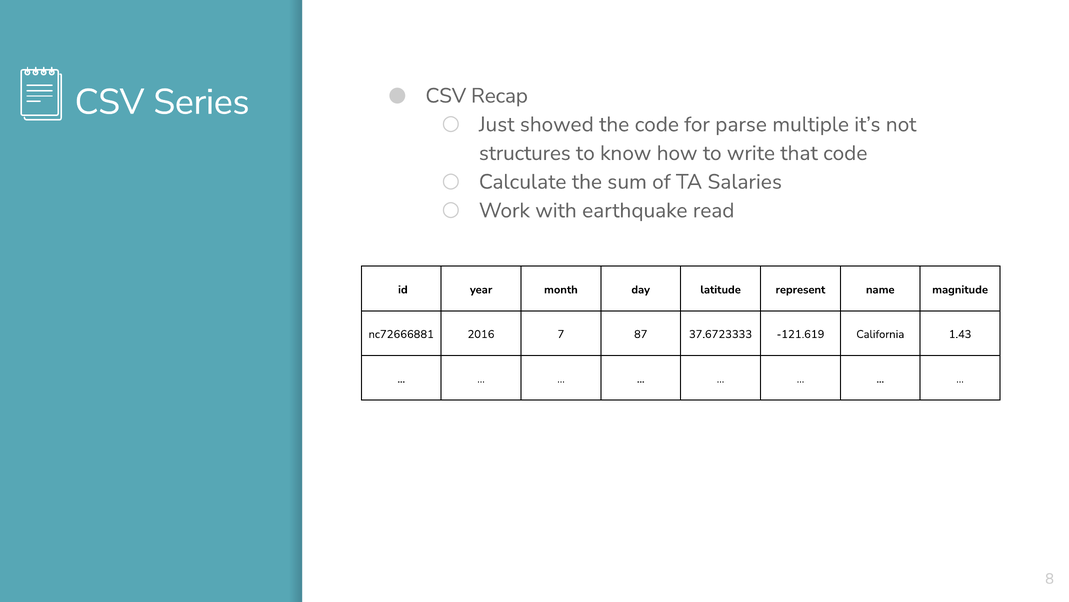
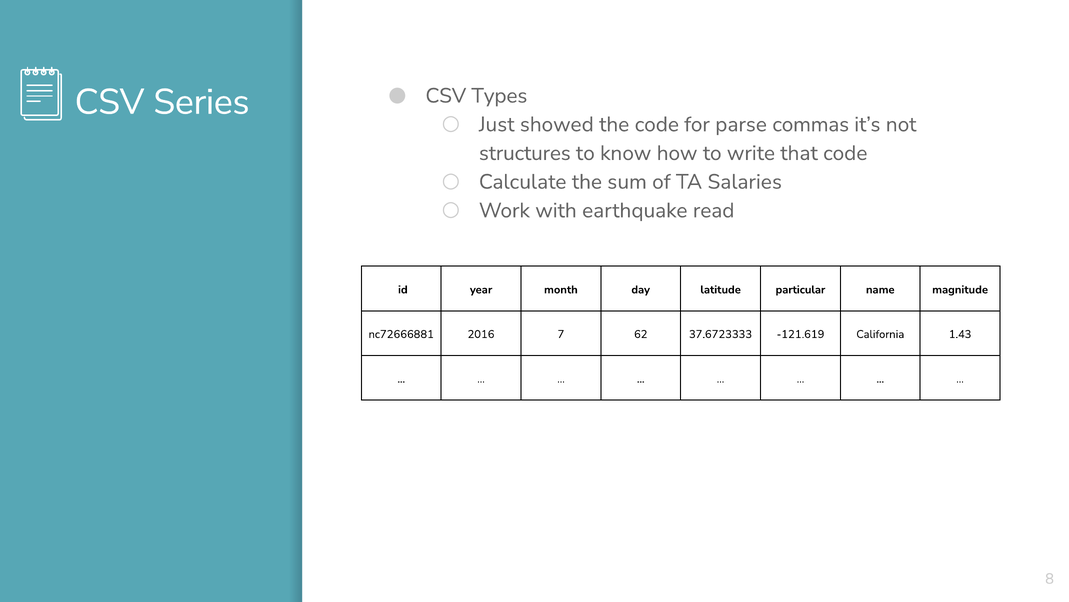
Recap: Recap -> Types (499, 96)
multiple: multiple -> commas (811, 124)
represent: represent -> particular (800, 289)
87: 87 -> 62 (641, 334)
